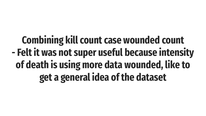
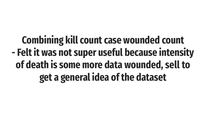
using: using -> some (70, 65)
like: like -> sell (172, 65)
